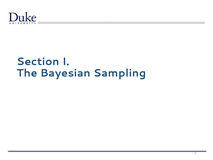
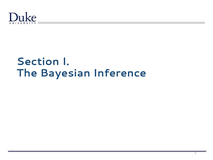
Sampling: Sampling -> Inference (120, 73)
